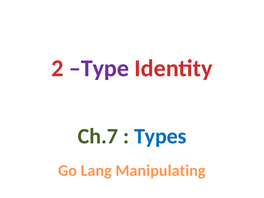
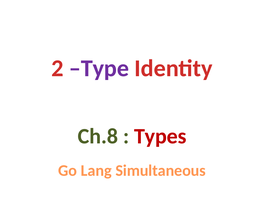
Ch.7: Ch.7 -> Ch.8 (98, 136)
Types colour: blue -> red (160, 136)
Manipulating: Manipulating -> Simultaneous (161, 171)
